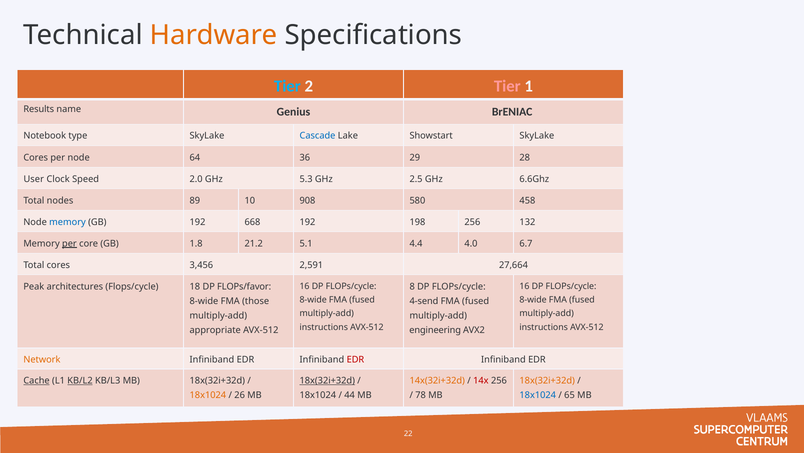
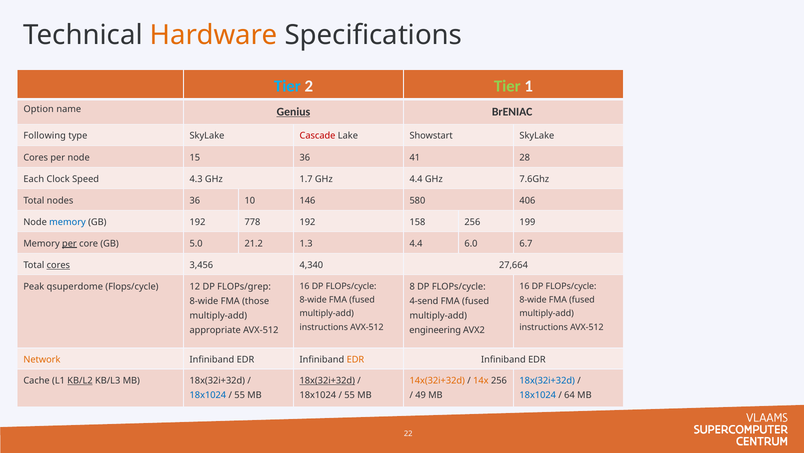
Tier colour: pink -> light green (507, 86)
Results: Results -> Option (39, 109)
Genius underline: none -> present (293, 111)
Notebook: Notebook -> Following (45, 136)
Cascade colour: blue -> red (317, 136)
64: 64 -> 15 (195, 157)
29: 29 -> 41 (415, 157)
User: User -> Each (34, 179)
2.0: 2.0 -> 4.3 (196, 179)
5.3: 5.3 -> 1.7 (306, 179)
GHz 2.5: 2.5 -> 4.4 (416, 179)
6.6Ghz: 6.6Ghz -> 7.6Ghz (534, 179)
nodes 89: 89 -> 36 (195, 200)
908: 908 -> 146 (307, 200)
458: 458 -> 406 (527, 200)
668: 668 -> 778 (252, 222)
198: 198 -> 158 (417, 222)
132: 132 -> 199 (527, 222)
1.8: 1.8 -> 5.0 (196, 243)
5.1: 5.1 -> 1.3 (306, 243)
4.0: 4.0 -> 6.0 (471, 243)
cores underline: none -> present (58, 265)
2,591: 2,591 -> 4,340 (311, 265)
architectures: architectures -> qsuperdome (75, 286)
18: 18 -> 12 (195, 286)
FLOPs/favor: FLOPs/favor -> FLOPs/grep (244, 286)
EDR colour: red -> orange (355, 359)
Cache underline: present -> none (37, 380)
14x colour: red -> orange (481, 380)
18x(32i+32d colour: orange -> blue (547, 380)
18x1024 colour: orange -> blue (208, 395)
26: 26 -> 55 (240, 395)
44: 44 -> 55 (350, 395)
78: 78 -> 49 (421, 395)
65: 65 -> 64 (570, 395)
